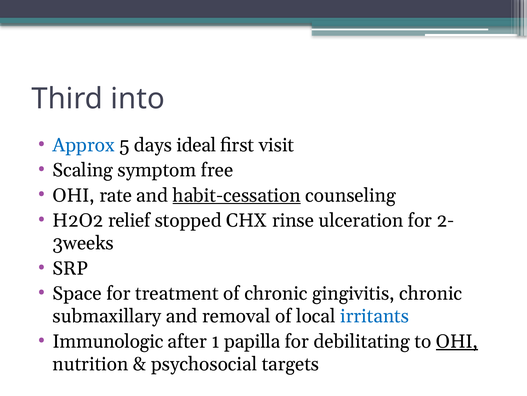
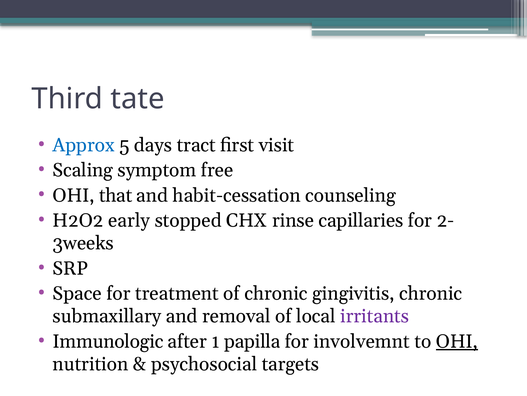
into: into -> tate (138, 99)
ideal: ideal -> tract (196, 145)
rate: rate -> that (116, 195)
habit-cessation underline: present -> none (237, 195)
relief: relief -> early (129, 220)
ulceration: ulceration -> capillaries (361, 220)
irritants colour: blue -> purple (375, 316)
debilitating: debilitating -> involvemnt (362, 341)
